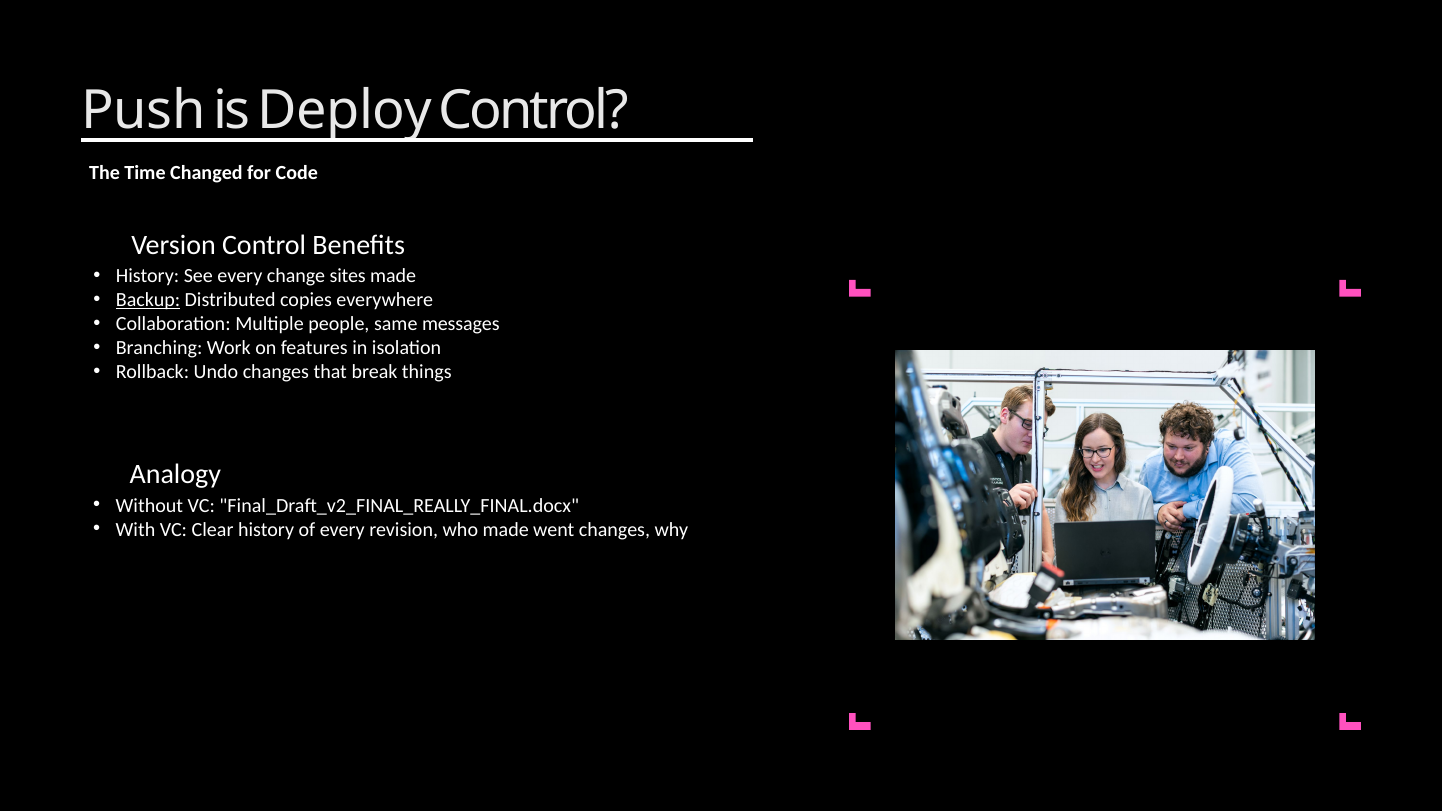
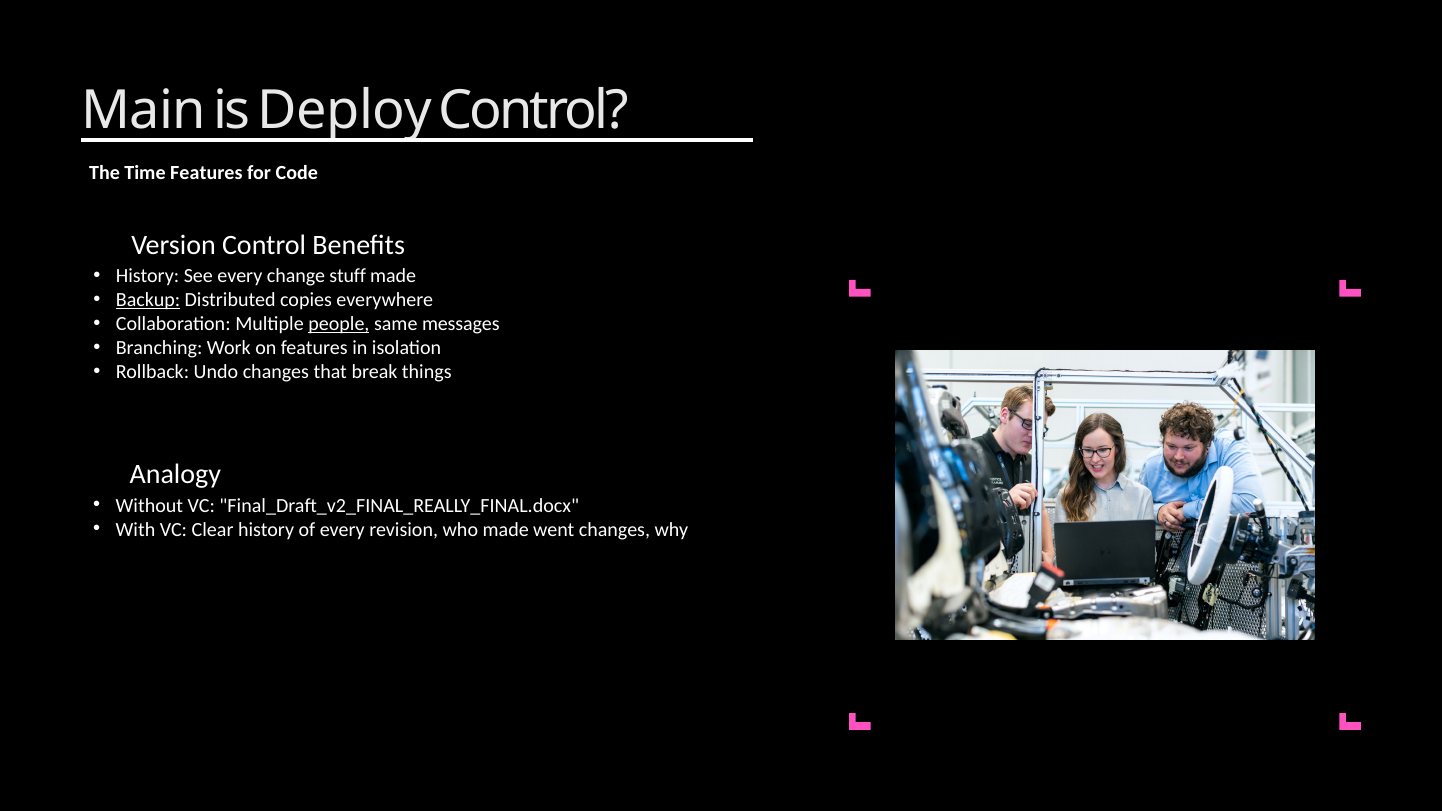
Push: Push -> Main (144, 111)
Time Changed: Changed -> Features (206, 173)
sites: sites -> stuff (348, 276)
people underline: none -> present (339, 324)
